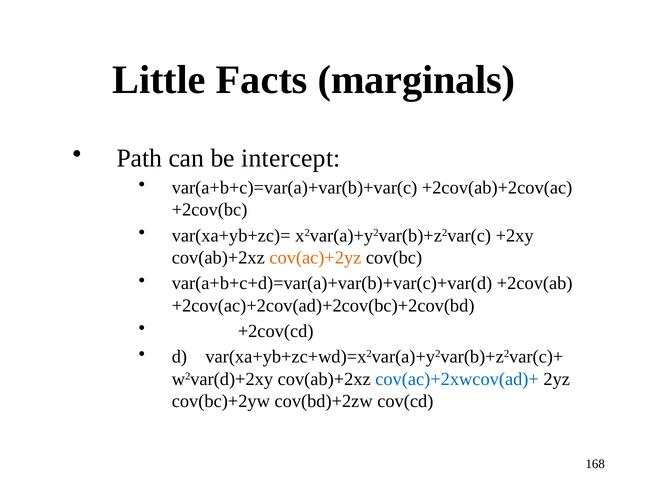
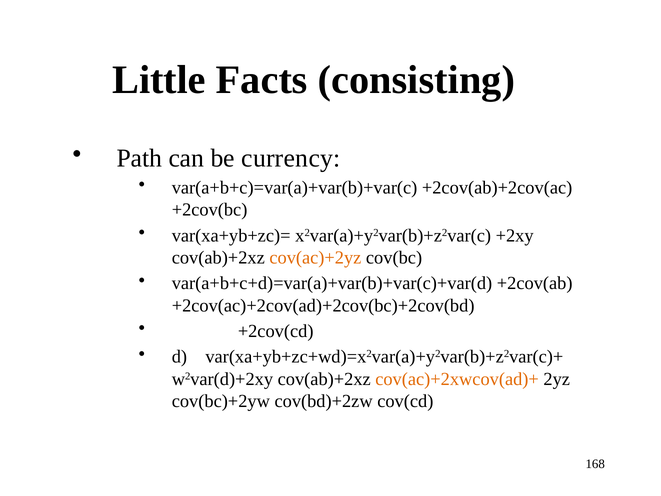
marginals: marginals -> consisting (416, 80)
intercept: intercept -> currency (291, 158)
cov(ac)+2xwcov(ad)+ colour: blue -> orange (457, 379)
